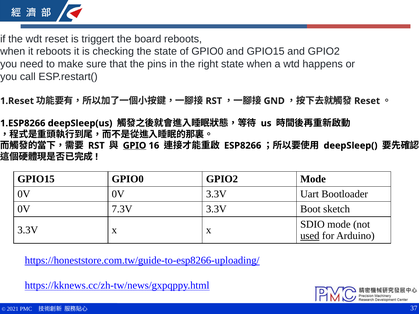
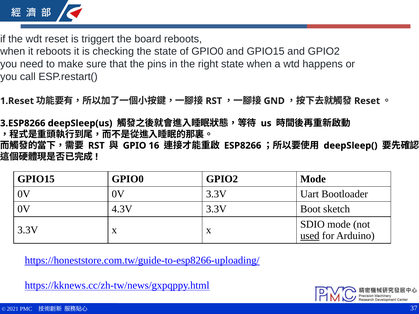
1.ESP8266: 1.ESP8266 -> 3.ESP8266 (23, 123)
GPIO underline: present -> none (135, 146)
7.3V: 7.3V -> 4.3V (122, 209)
